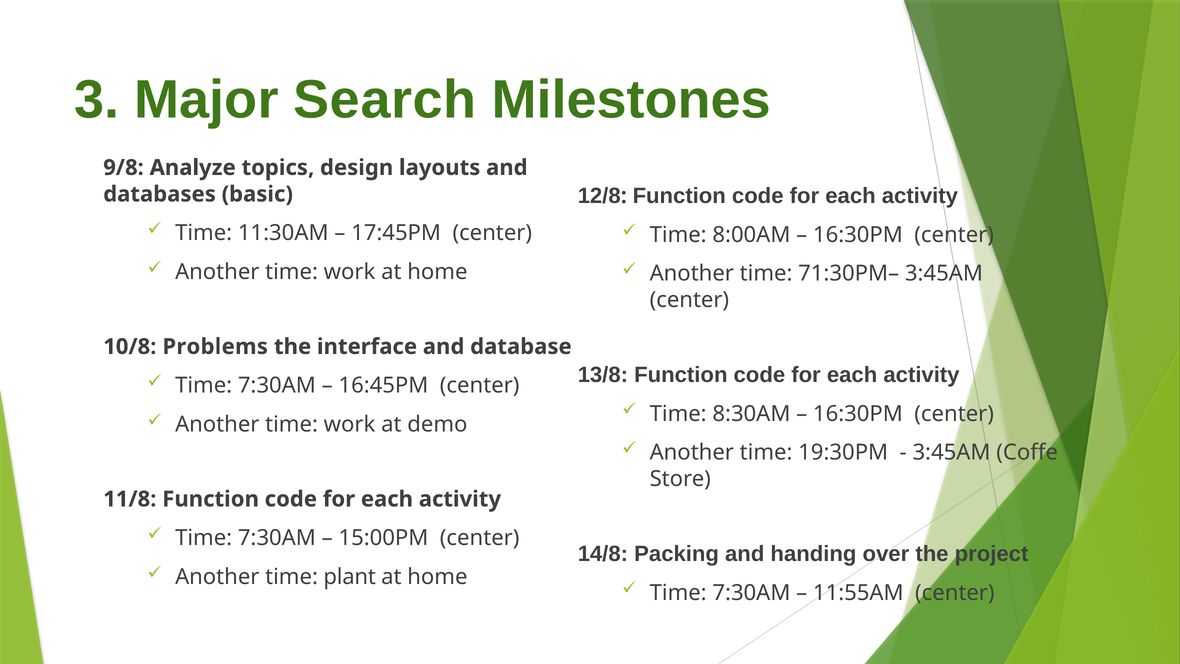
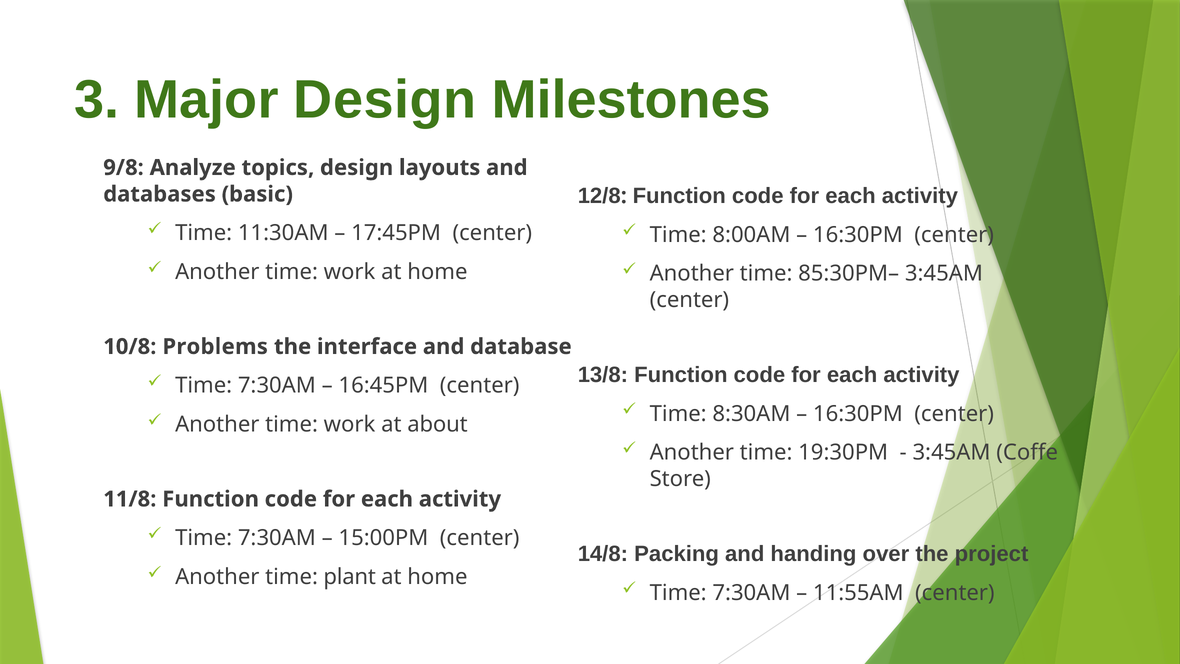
Major Search: Search -> Design (385, 100)
71:30PM–: 71:30PM– -> 85:30PM– (849, 273)
demo: demo -> about (437, 424)
